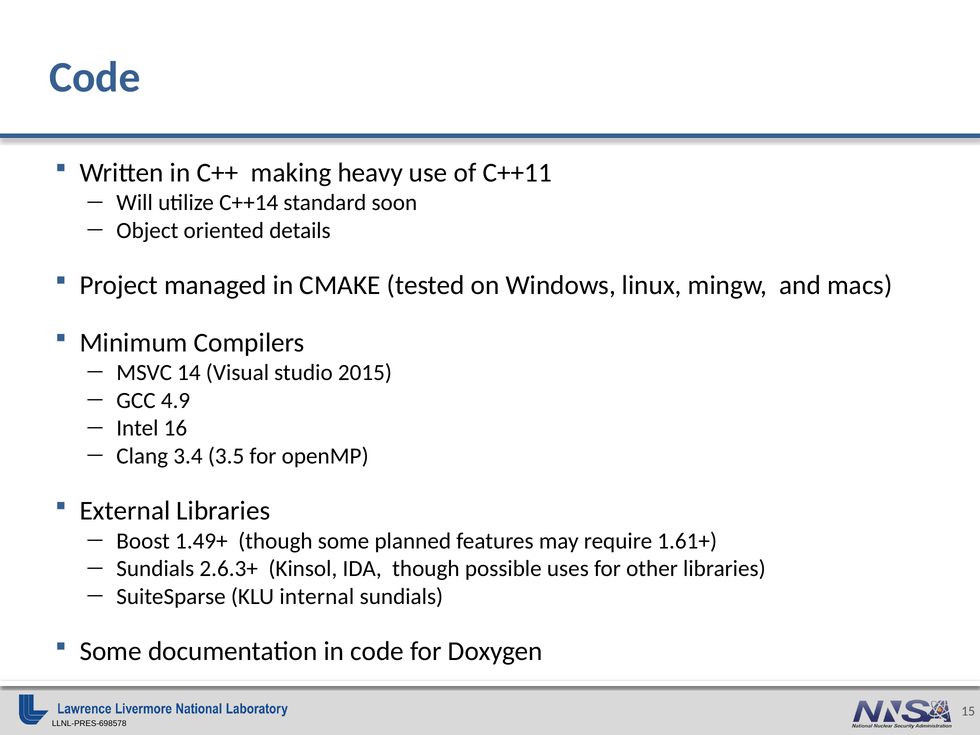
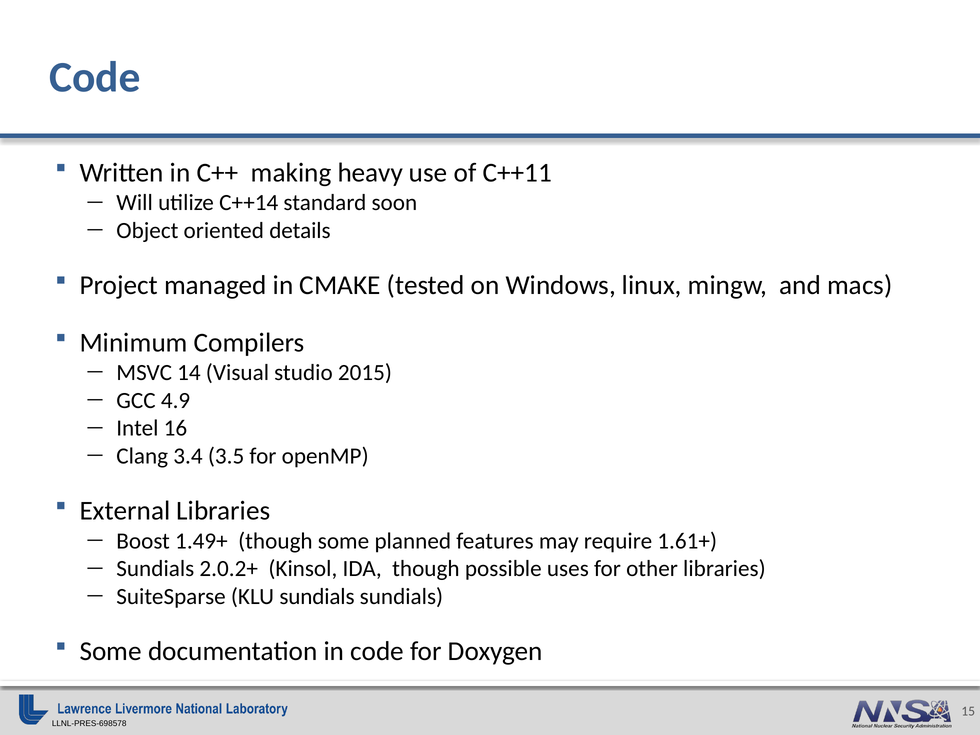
2.6.3+: 2.6.3+ -> 2.0.2+ (229, 569)
KLU internal: internal -> sundials (317, 596)
